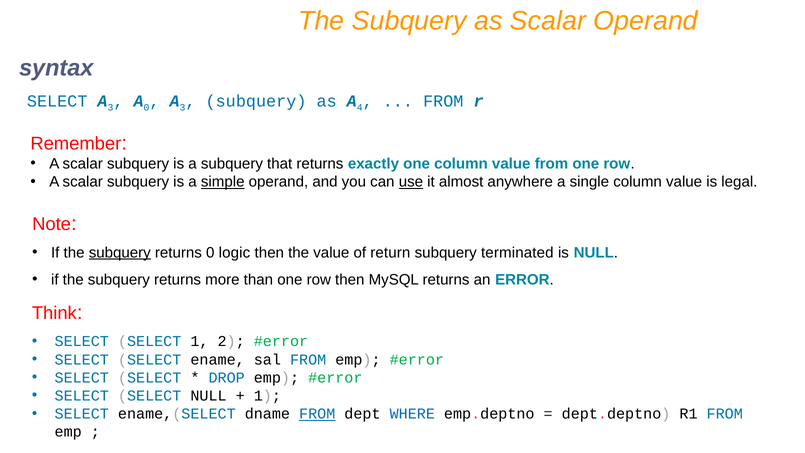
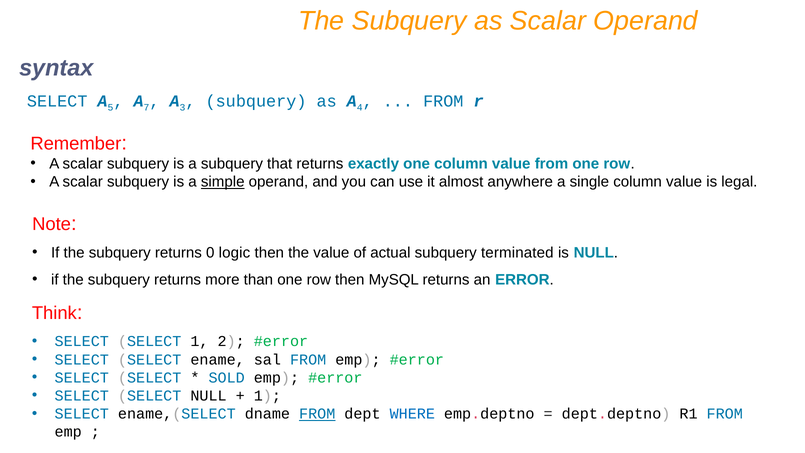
SELECT A 3: 3 -> 5 (110, 107)
A 0: 0 -> 7 (146, 107)
use underline: present -> none (411, 182)
subquery underline: present -> none (120, 253)
return: return -> actual (390, 253)
DROP: DROP -> SOLD (227, 377)
